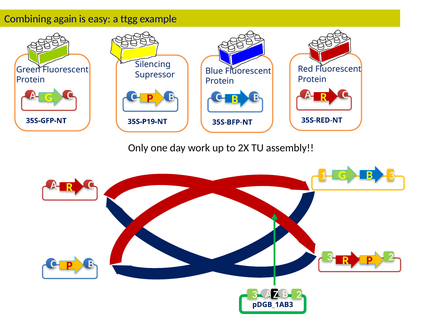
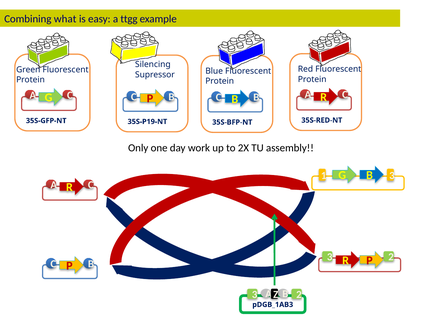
again: again -> what (65, 19)
